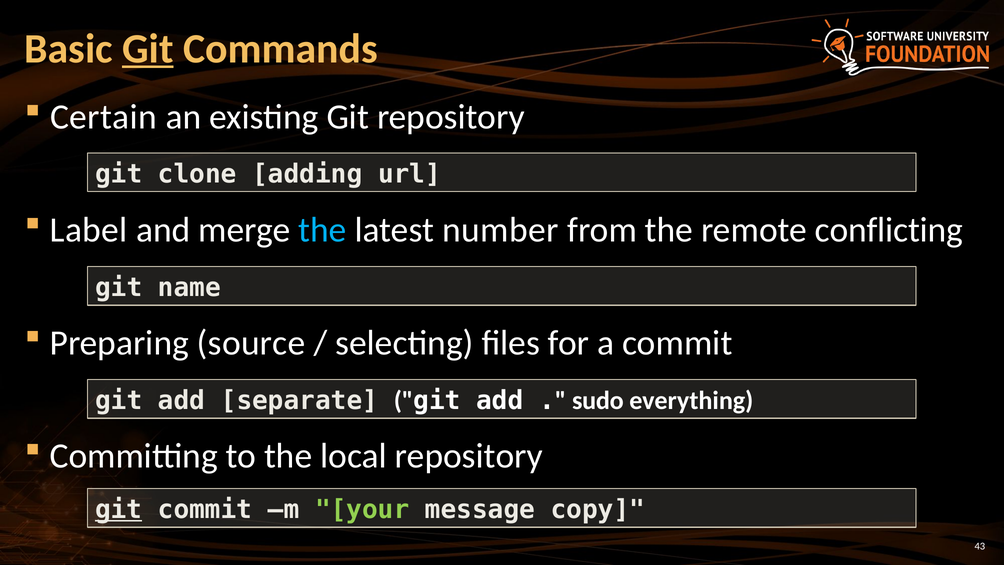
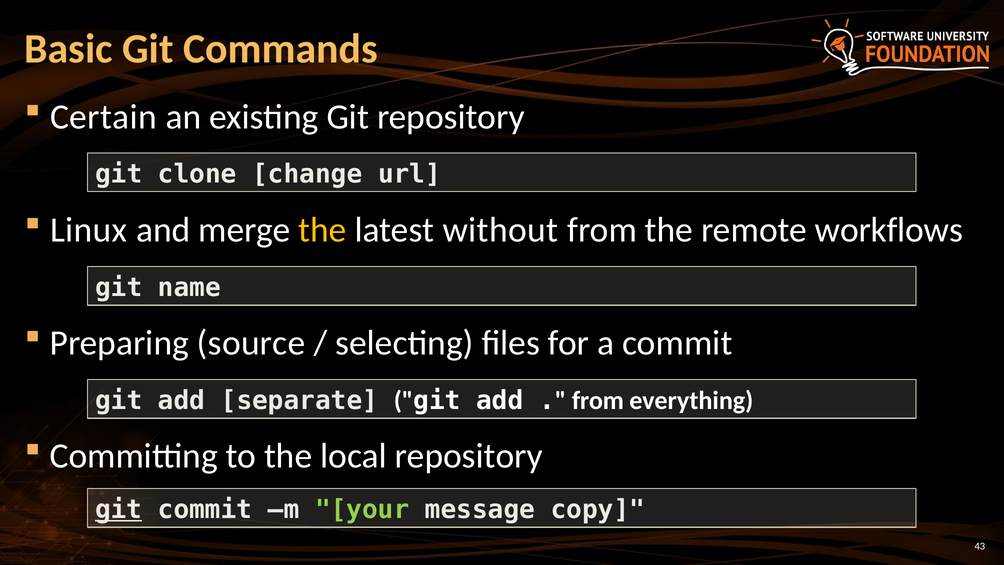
Git underline: present -> none (148, 49)
adding: adding -> change (307, 174)
Label: Label -> Linux (89, 230)
the colour: light blue -> yellow (323, 230)
number: number -> without (500, 230)
conflicting: conflicting -> workflows (889, 230)
sudo: sudo -> from (598, 401)
